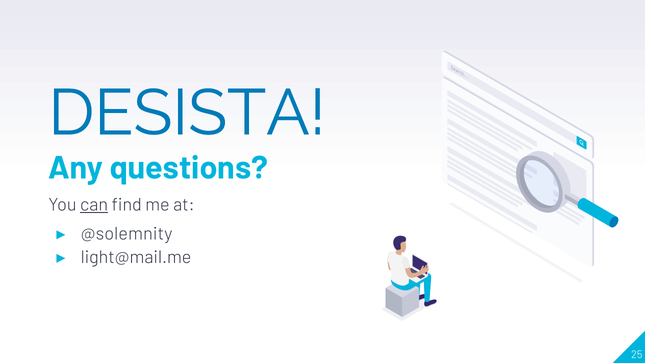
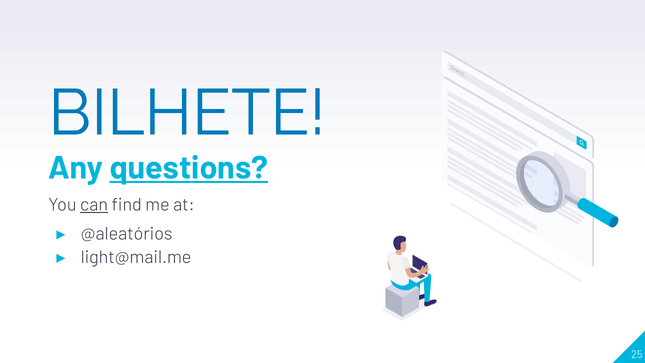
DESISTA: DESISTA -> BILHETE (187, 113)
questions underline: none -> present (189, 168)
@solemnity: @solemnity -> @aleatórios (127, 234)
